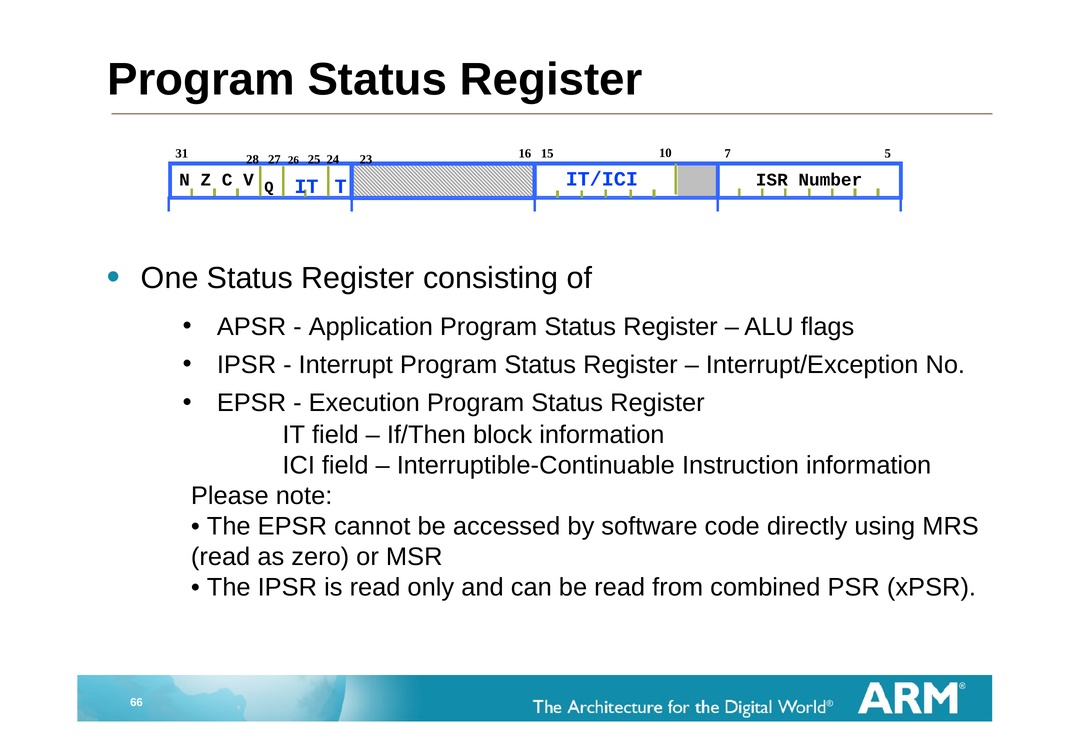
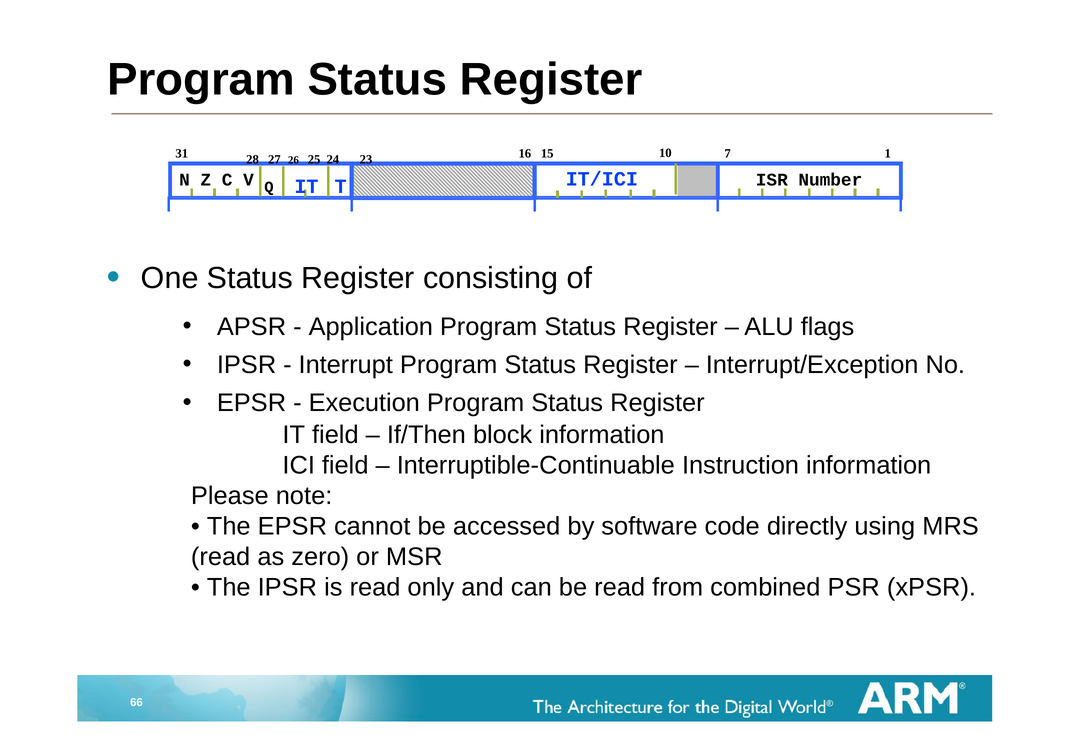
5: 5 -> 1 (888, 153)
